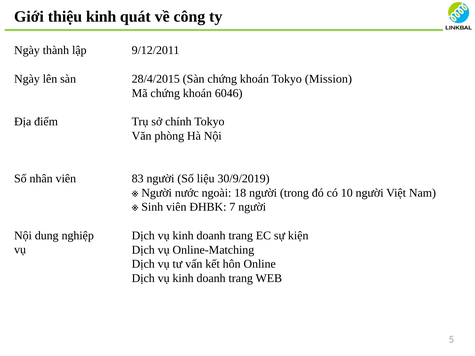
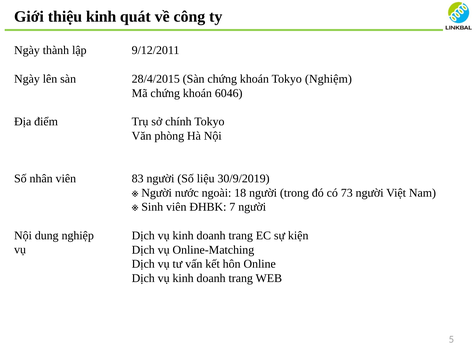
Mission: Mission -> Nghiệm (328, 79)
10: 10 -> 73 (347, 193)
